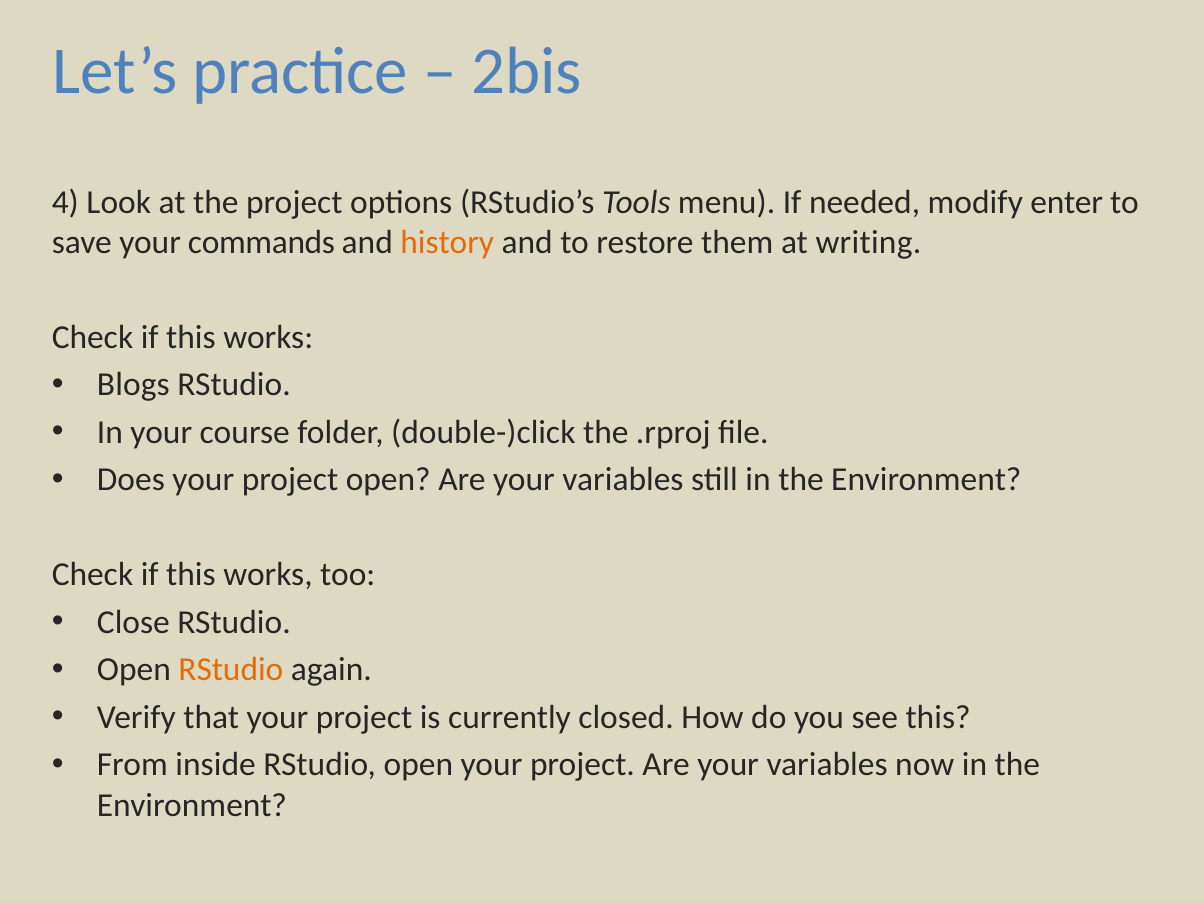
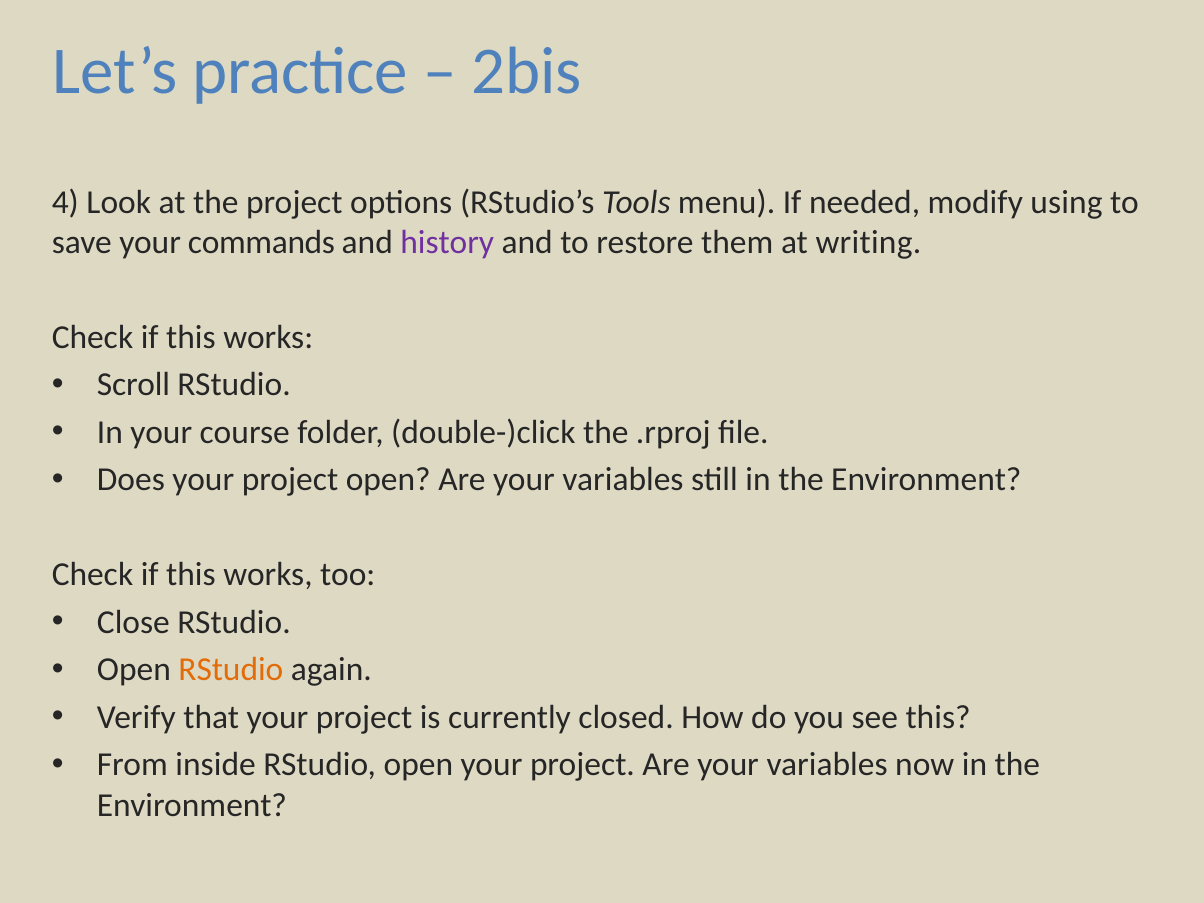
enter: enter -> using (1066, 202)
history colour: orange -> purple (447, 242)
Blogs: Blogs -> Scroll (133, 385)
